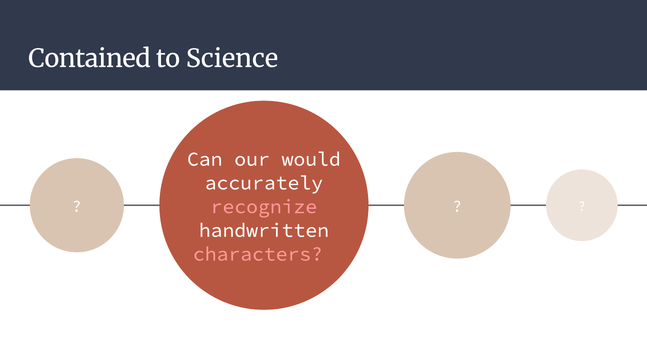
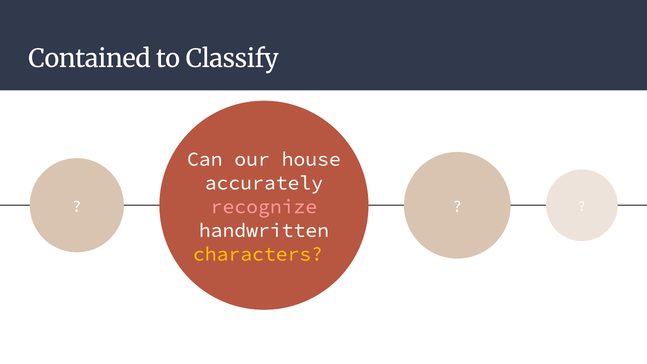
Science: Science -> Classify (232, 59)
would: would -> house (311, 159)
characters colour: pink -> yellow (258, 254)
